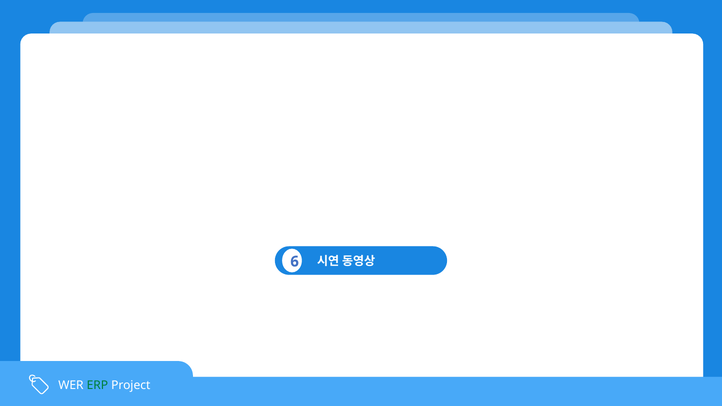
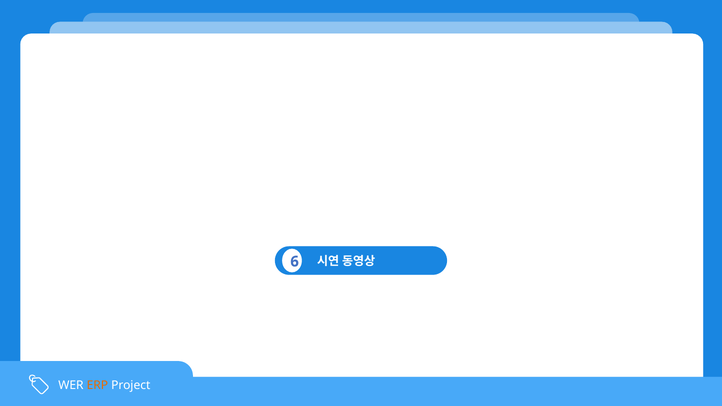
ERP colour: green -> orange (97, 385)
